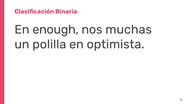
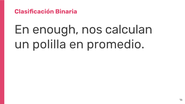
muchas: muchas -> calculan (129, 30)
optimista: optimista -> promedio (116, 44)
